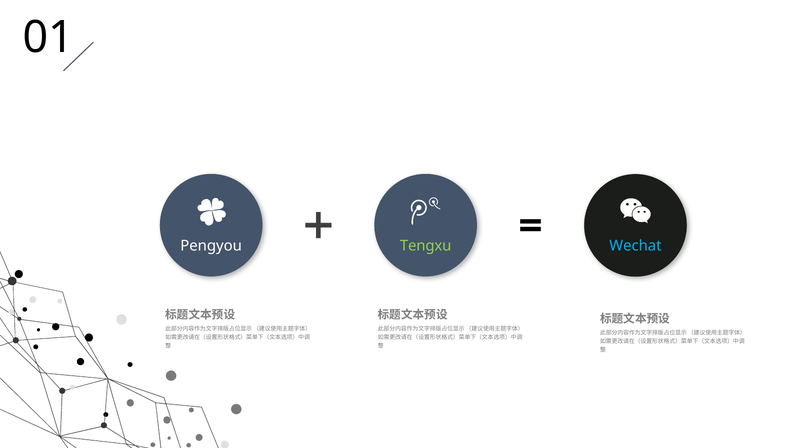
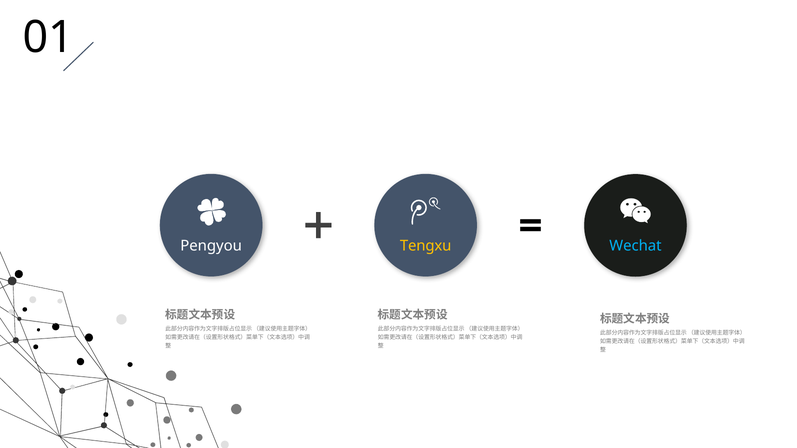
Tengxu colour: light green -> yellow (426, 246)
